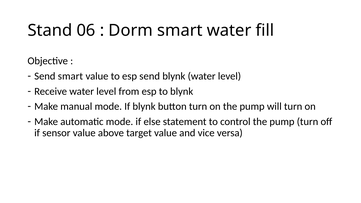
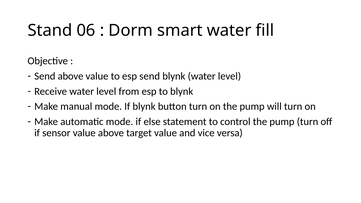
Send smart: smart -> above (71, 76)
